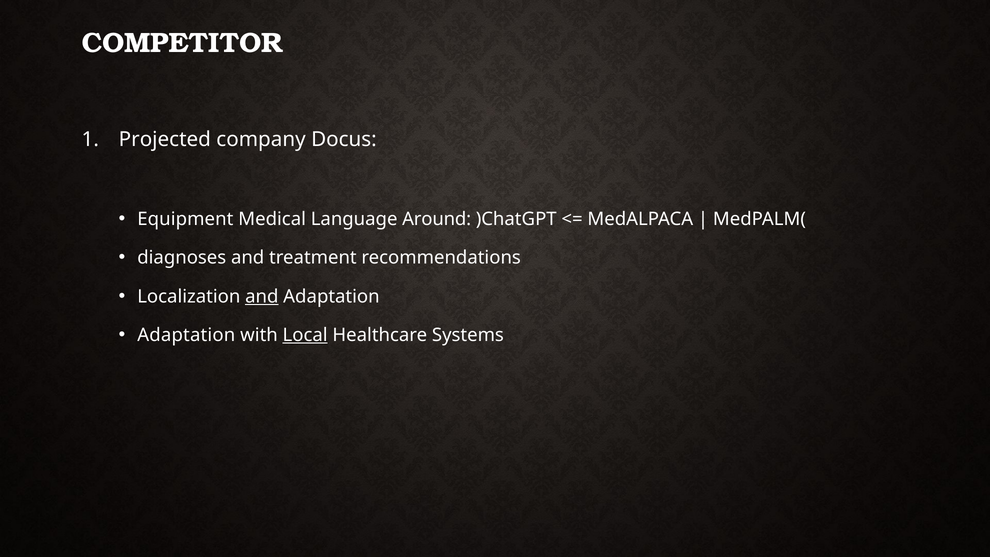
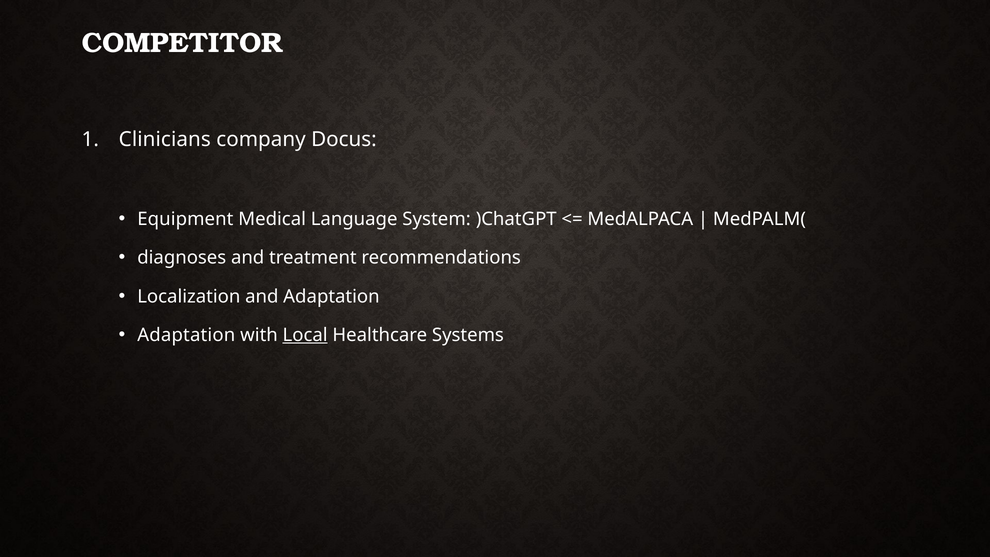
Projected: Projected -> Clinicians (165, 139)
Around: Around -> System (437, 219)
and underline: present -> none (262, 296)
